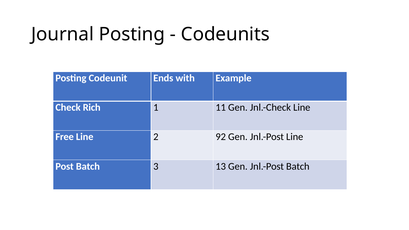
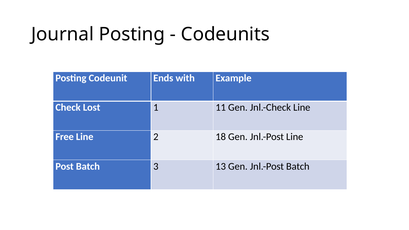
Rich: Rich -> Lost (92, 108)
92: 92 -> 18 (221, 137)
